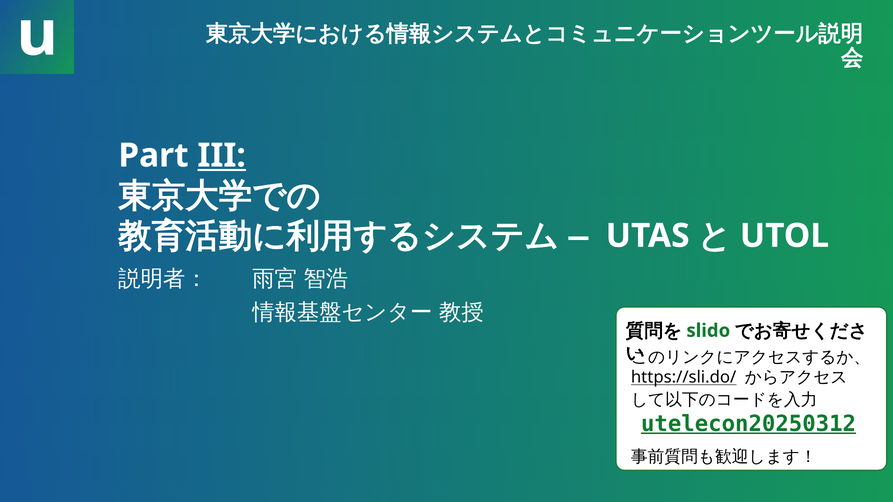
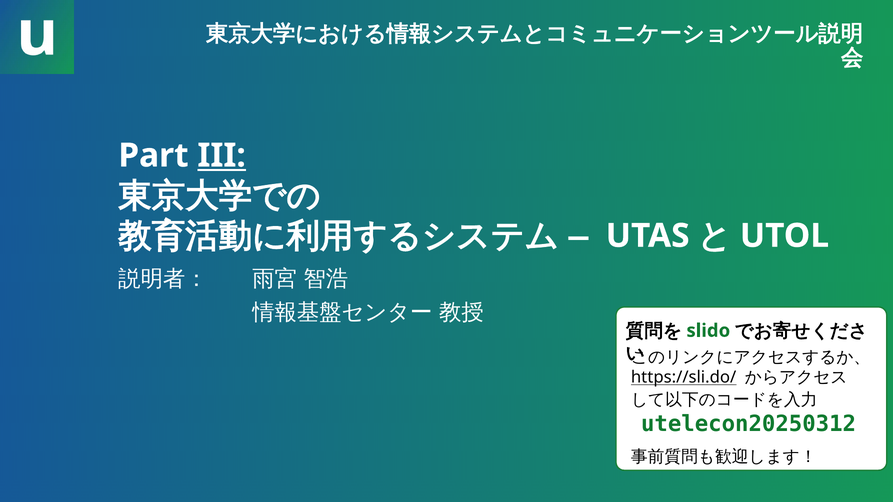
utelecon20250312 underline: present -> none (749, 424)
